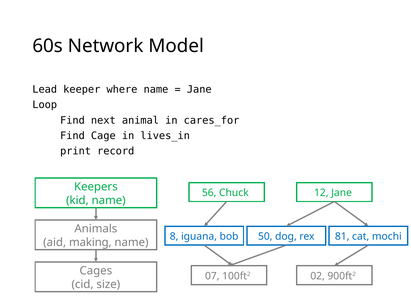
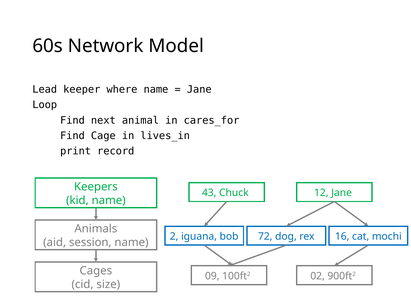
56: 56 -> 43 (209, 193)
8: 8 -> 2 (174, 237)
50: 50 -> 72 (265, 237)
81: 81 -> 16 (342, 237)
making: making -> session (90, 243)
07: 07 -> 09 (212, 276)
